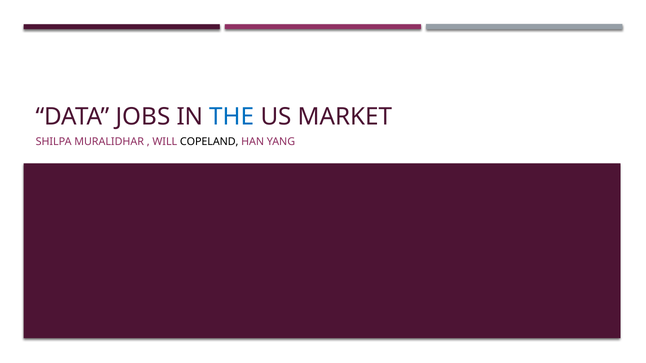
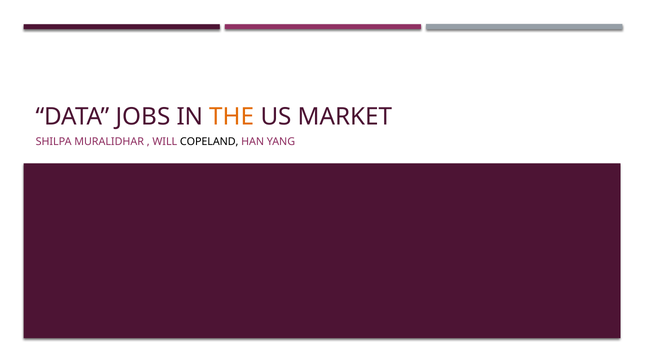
THE colour: blue -> orange (232, 117)
